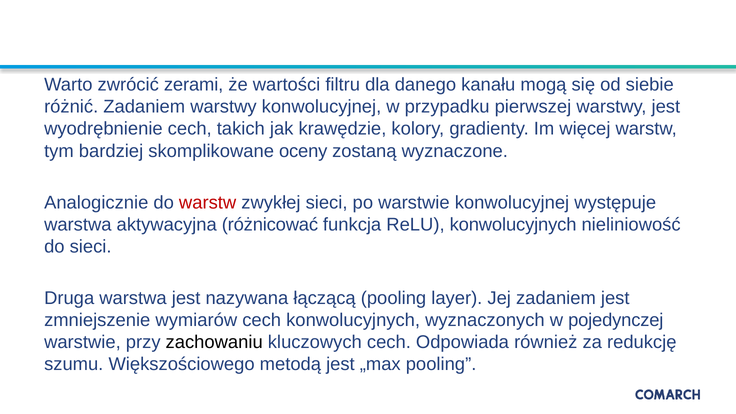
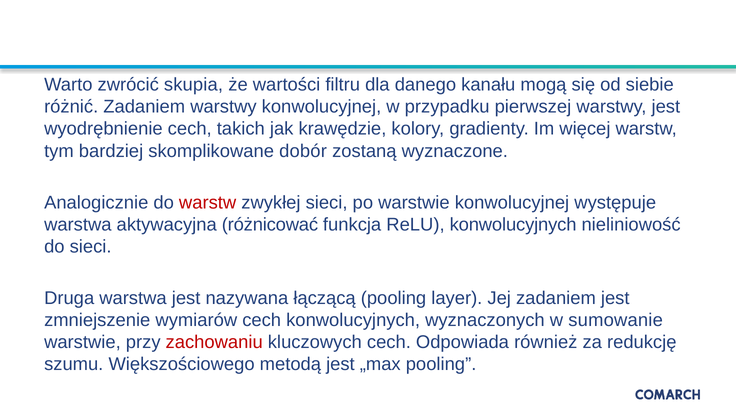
zerami: zerami -> skupia (193, 85)
oceny: oceny -> dobór (303, 151)
pojedynczej: pojedynczej -> sumowanie (616, 320)
zachowaniu colour: black -> red (214, 342)
